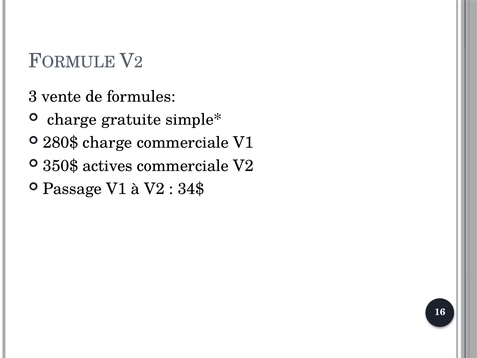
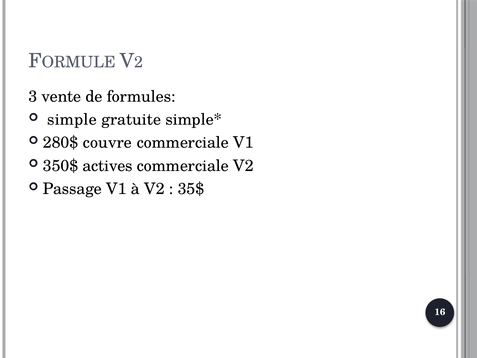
charge: charge -> simple (72, 120)
280$ charge: charge -> couvre (107, 143)
34$: 34$ -> 35$ (191, 189)
